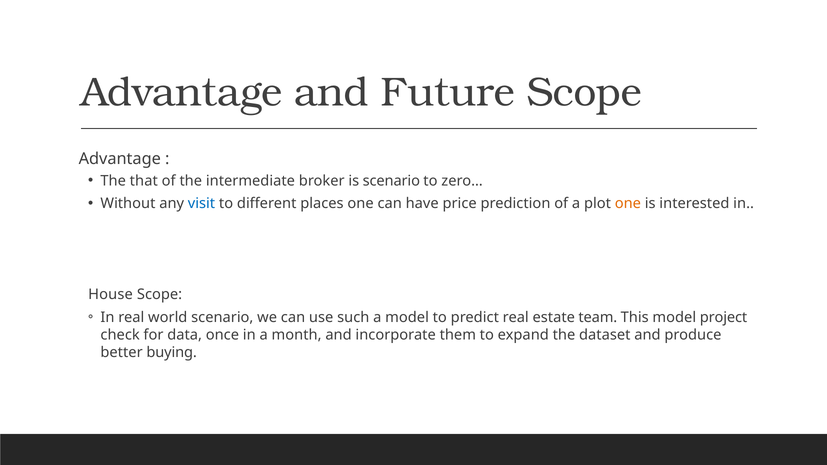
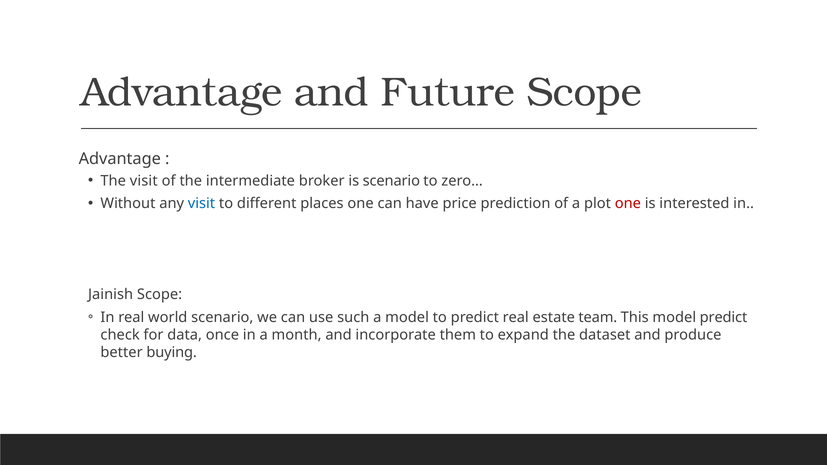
The that: that -> visit (144, 181)
one colour: orange -> red (628, 204)
House: House -> Jainish (111, 295)
model project: project -> predict (724, 318)
